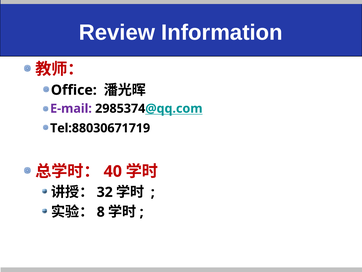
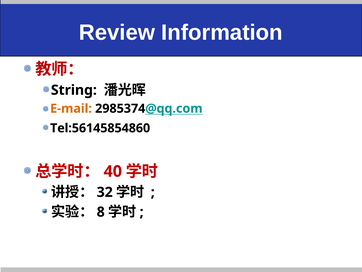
Office: Office -> String (74, 90)
E-mail colour: purple -> orange (71, 108)
Tel:88030671719: Tel:88030671719 -> Tel:56145854860 (100, 128)
